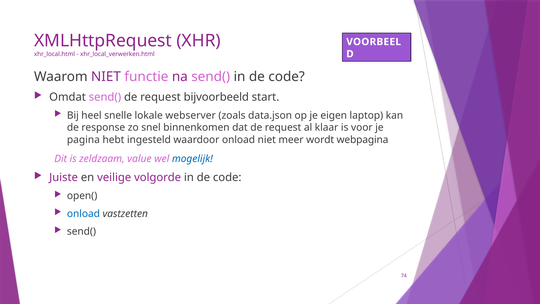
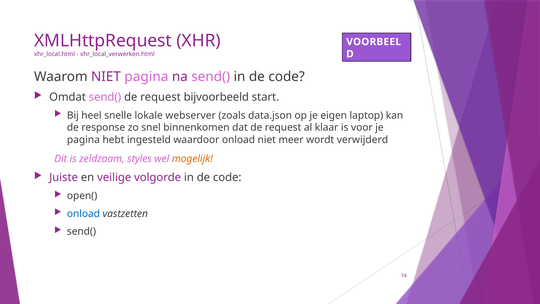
NIET functie: functie -> pagina (146, 77)
webpagina: webpagina -> verwijderd (362, 140)
value: value -> styles (140, 159)
mogelijk colour: blue -> orange (192, 159)
